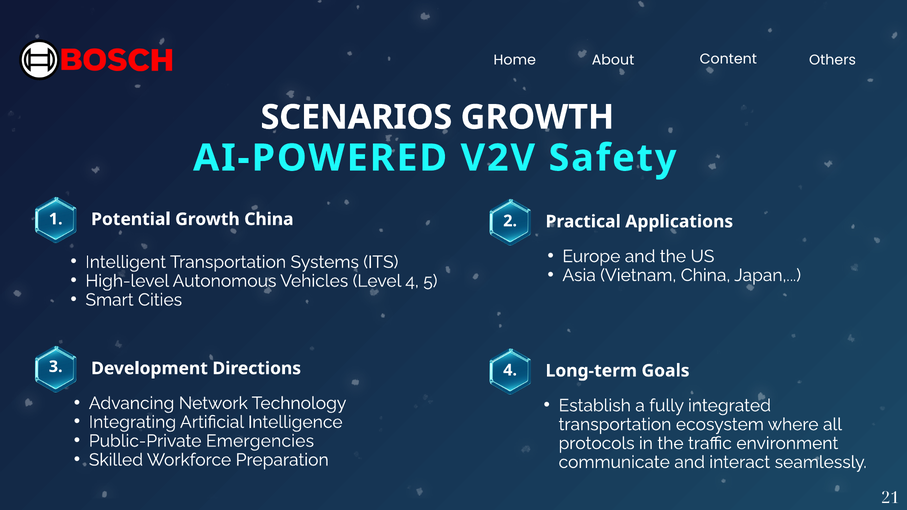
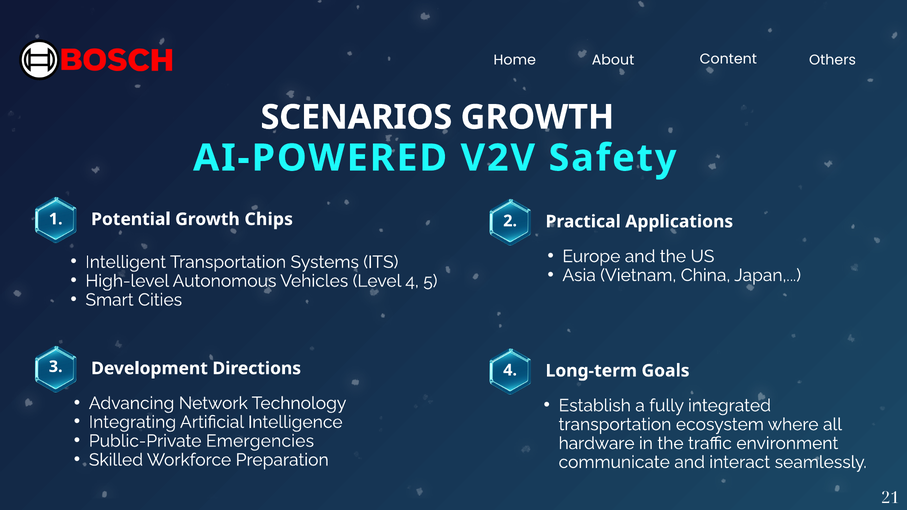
Growth China: China -> Chips (269, 219)
protocols: protocols -> hardware (597, 443)
